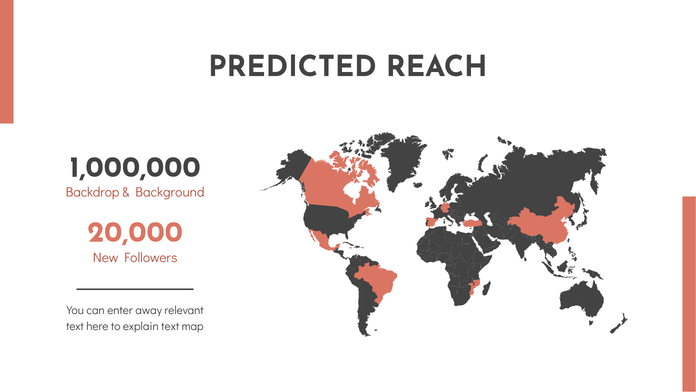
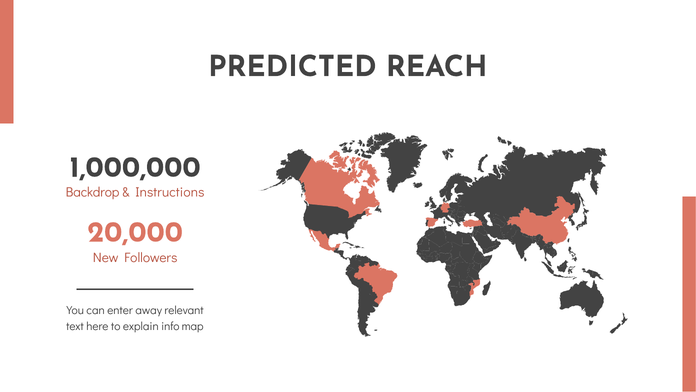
Background: Background -> Instructions (170, 192)
explain text: text -> info (170, 326)
